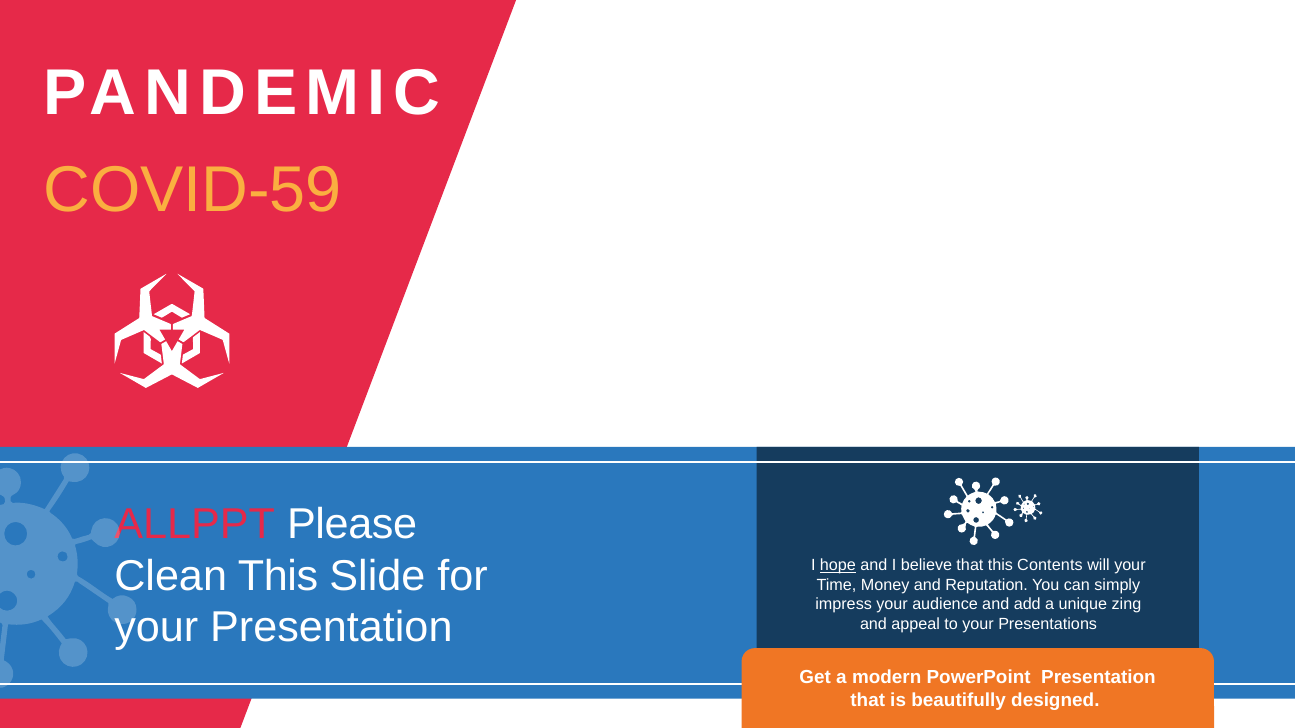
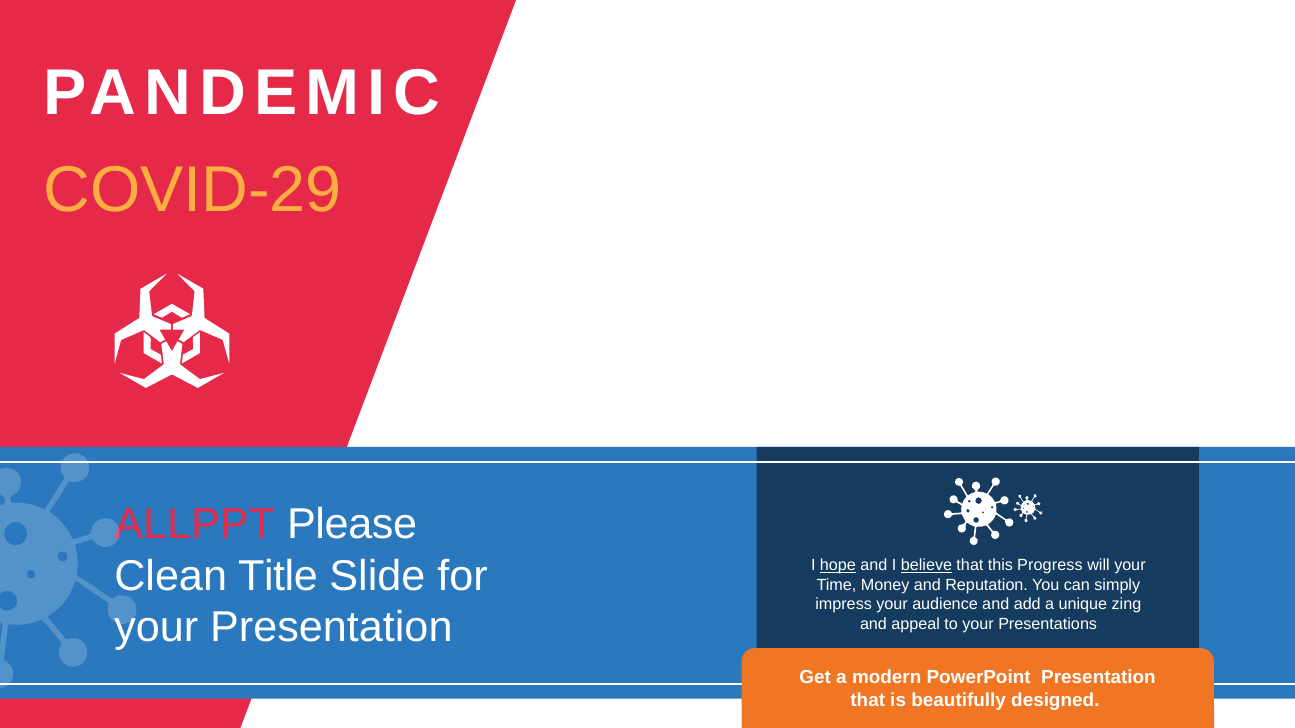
COVID-59: COVID-59 -> COVID-29 (193, 190)
This: This -> Title (278, 576)
believe underline: none -> present (926, 566)
Contents: Contents -> Progress (1050, 566)
